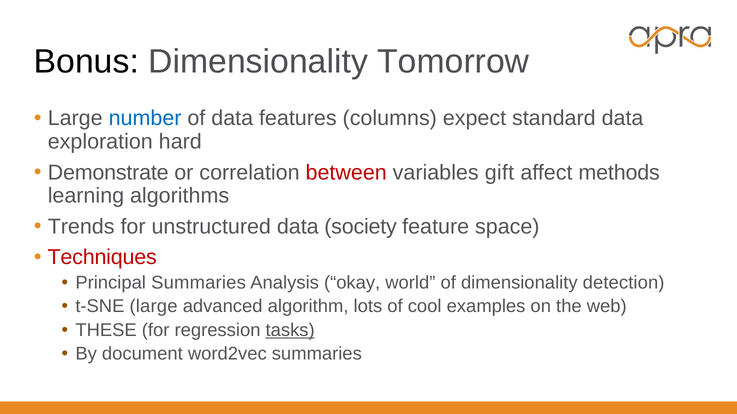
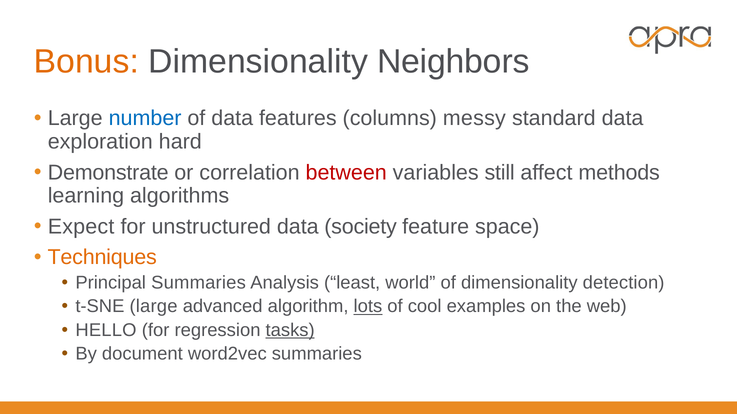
Bonus colour: black -> orange (86, 62)
Tomorrow: Tomorrow -> Neighbors (453, 62)
expect: expect -> messy (474, 119)
gift: gift -> still (500, 173)
Trends: Trends -> Expect (81, 227)
Techniques colour: red -> orange (102, 258)
okay: okay -> least (352, 283)
lots underline: none -> present (368, 307)
THESE: THESE -> HELLO (106, 331)
